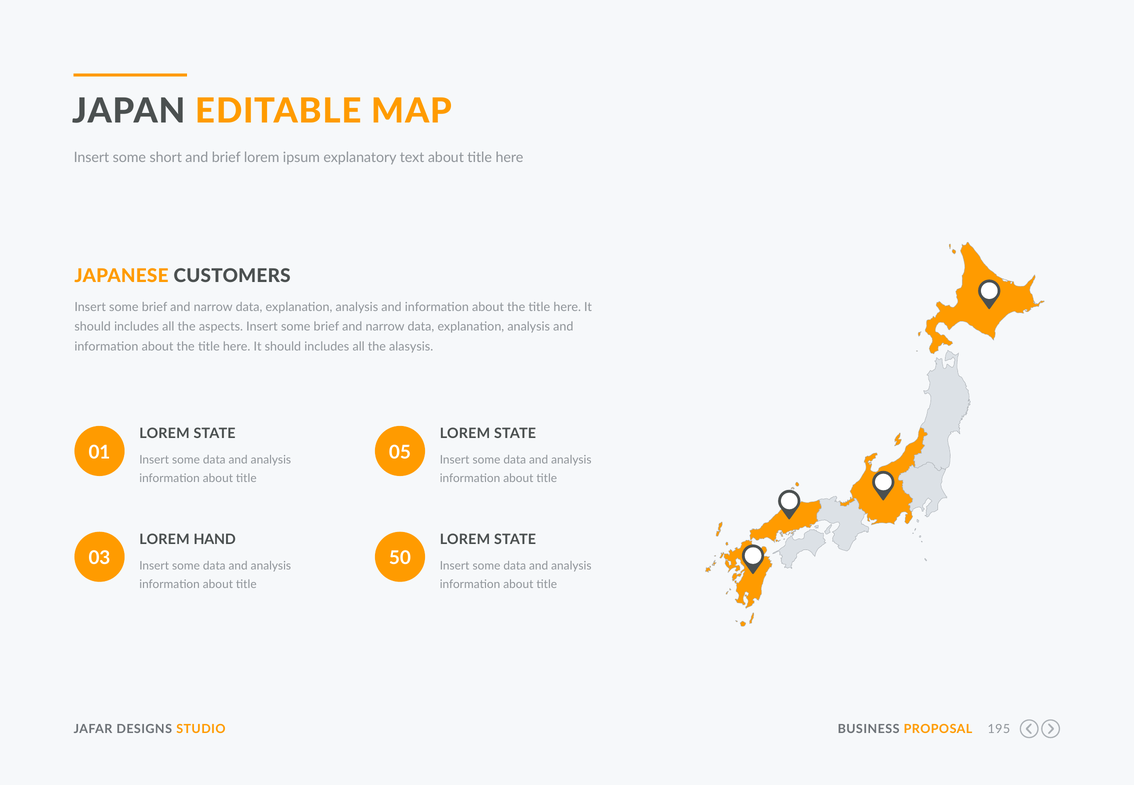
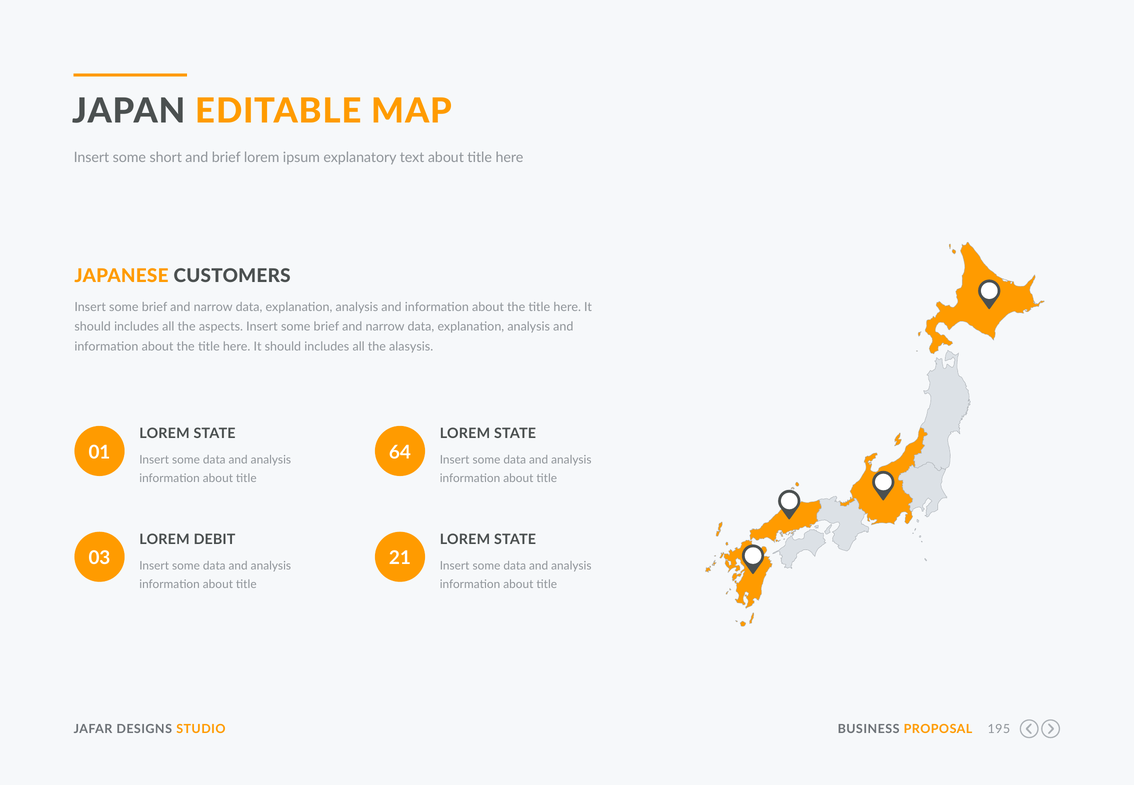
05: 05 -> 64 (400, 452)
HAND: HAND -> DEBIT (215, 540)
50: 50 -> 21 (400, 558)
